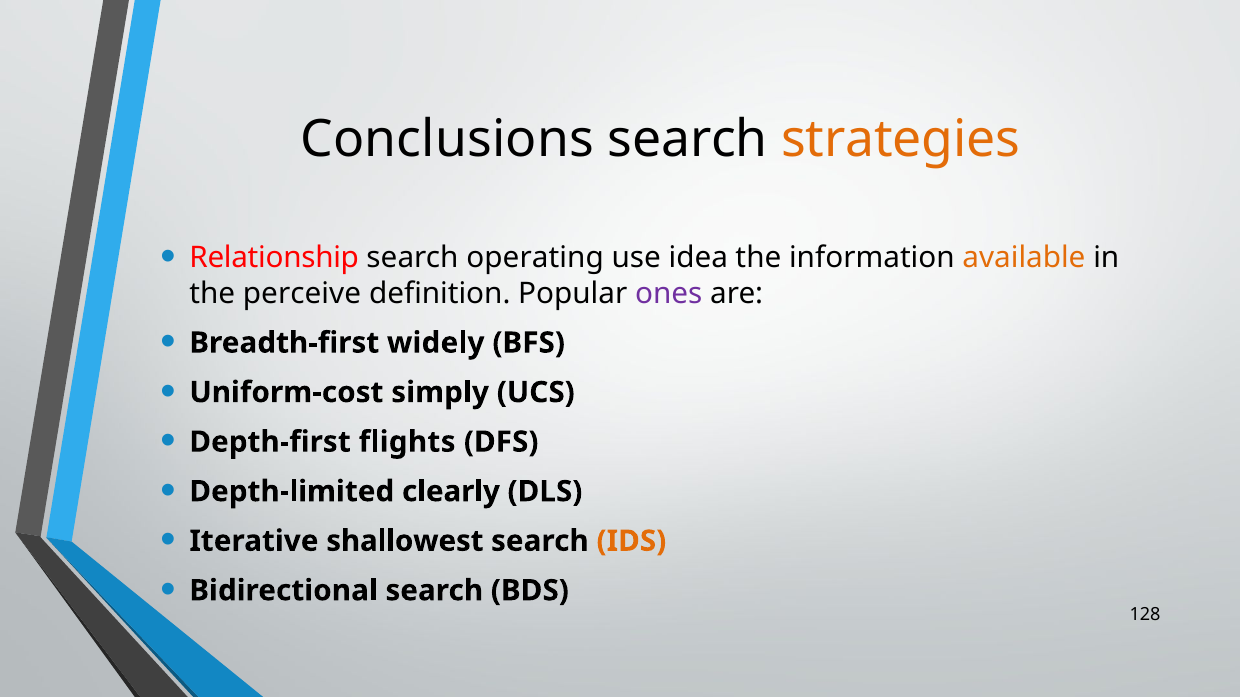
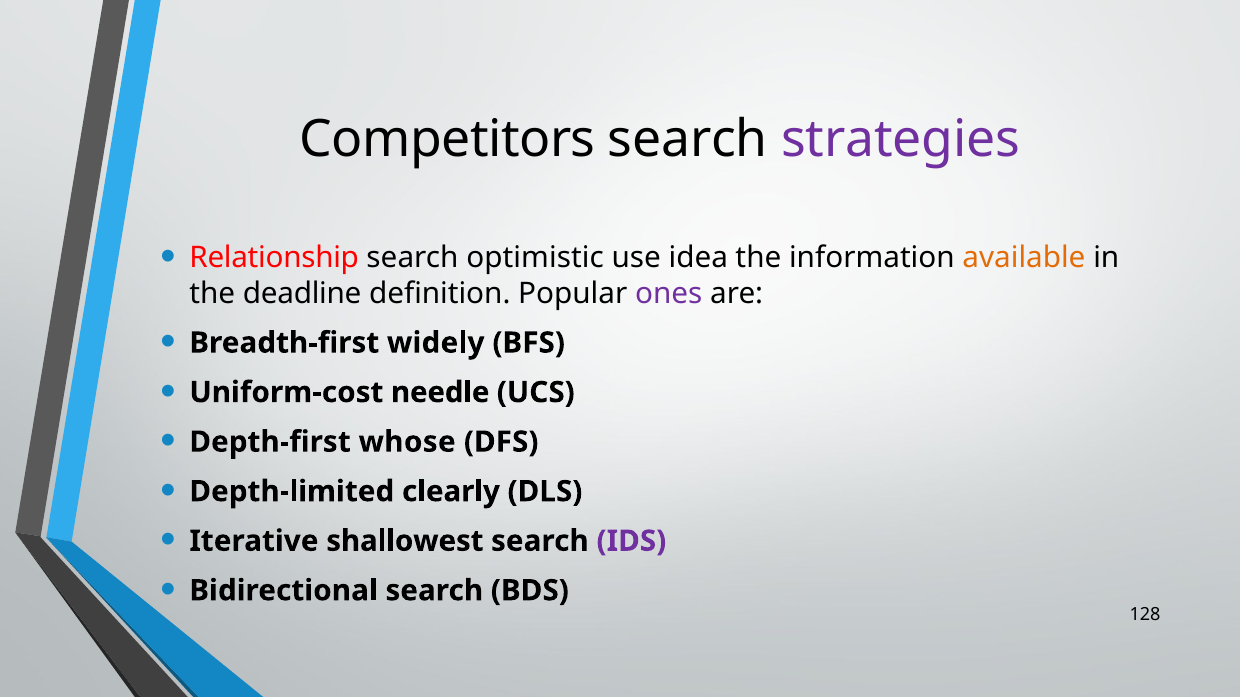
Conclusions: Conclusions -> Competitors (448, 139)
strategies colour: orange -> purple (901, 139)
operating: operating -> optimistic (535, 258)
perceive: perceive -> deadline (302, 294)
simply: simply -> needle (440, 393)
flights: flights -> whose (407, 442)
IDS colour: orange -> purple (631, 541)
